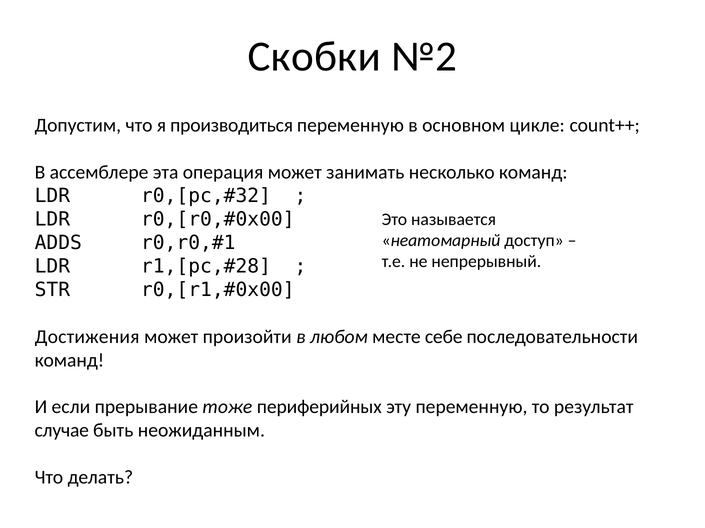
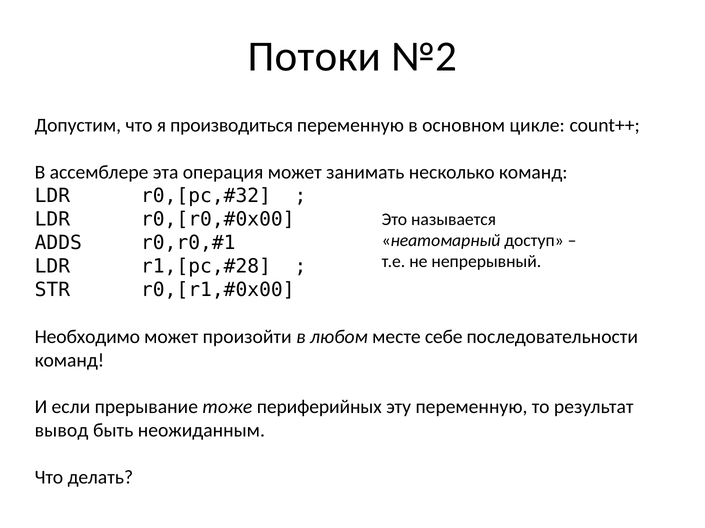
Скобки: Скобки -> Потоки (314, 56)
Достижения: Достижения -> Необходимо (87, 337)
случае: случае -> вывод (62, 431)
